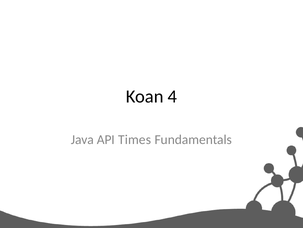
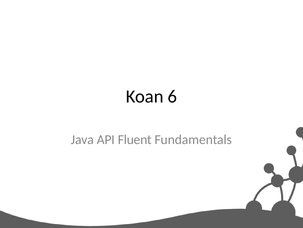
4: 4 -> 6 (172, 96)
Times: Times -> Fluent (135, 139)
